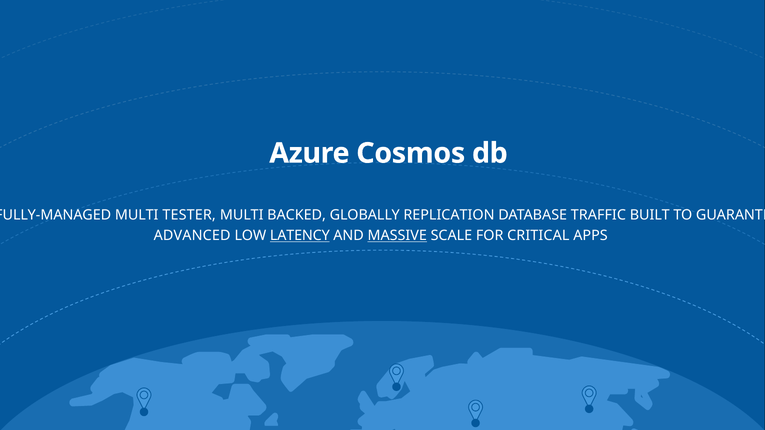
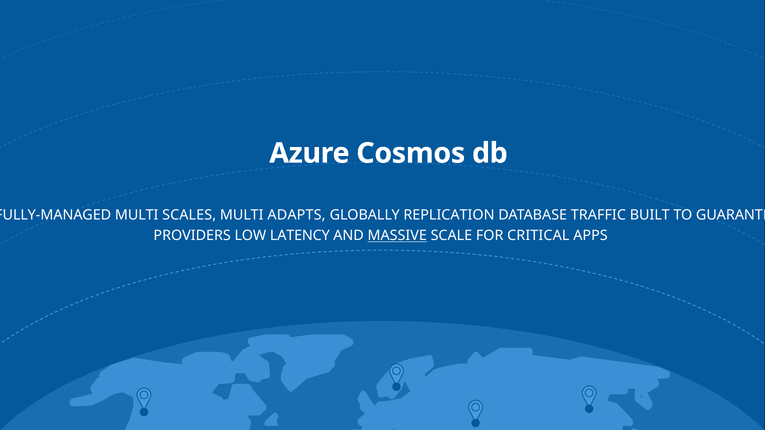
TESTER: TESTER -> SCALES (189, 215)
BACKED: BACKED -> ADAPTS (297, 215)
ADVANCED: ADVANCED -> PROVIDERS (192, 236)
LATENCY underline: present -> none (300, 236)
